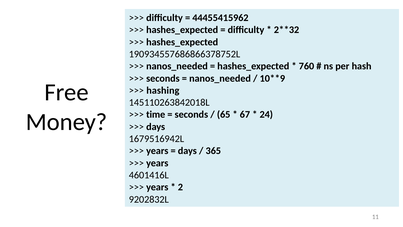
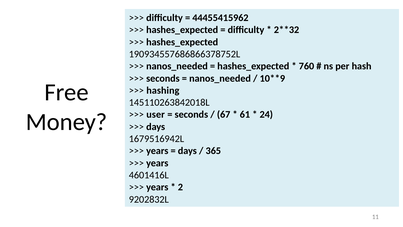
time: time -> user (156, 115)
65: 65 -> 67 (224, 115)
67: 67 -> 61 (245, 115)
